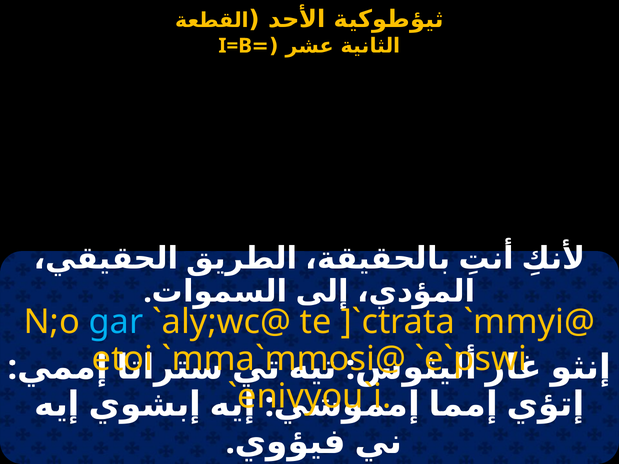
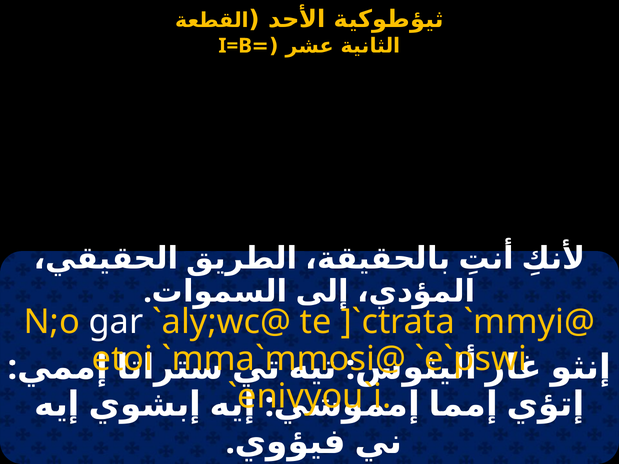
gar colour: light blue -> white (116, 322)
